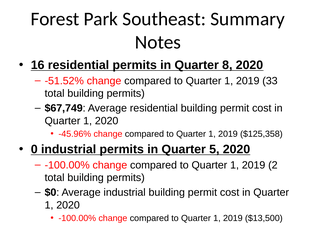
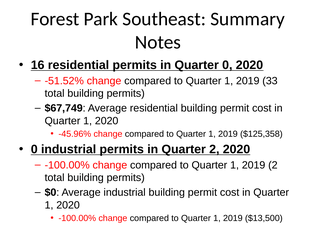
Quarter 8: 8 -> 0 (227, 65)
Quarter 5: 5 -> 2 (214, 149)
